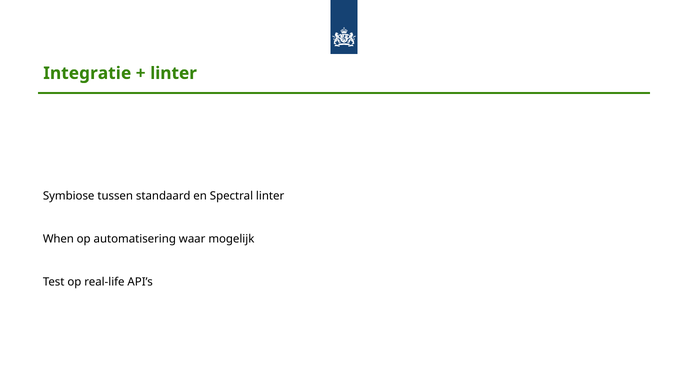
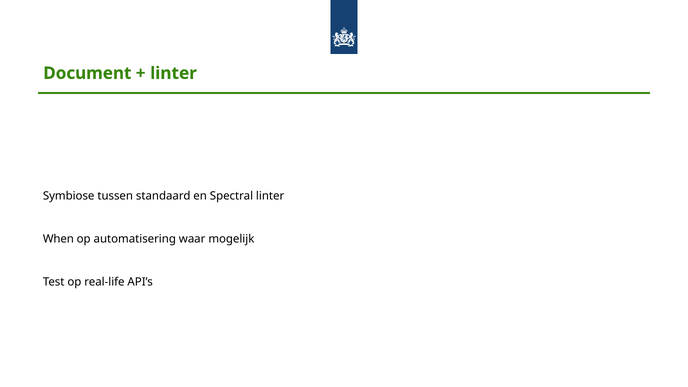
Integratie: Integratie -> Document (87, 73)
